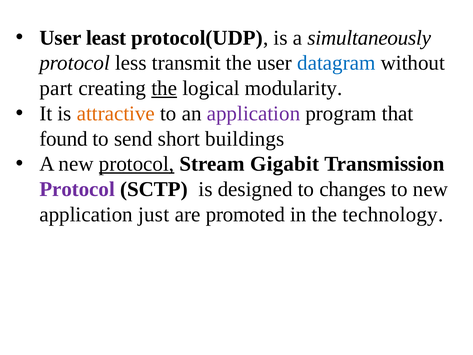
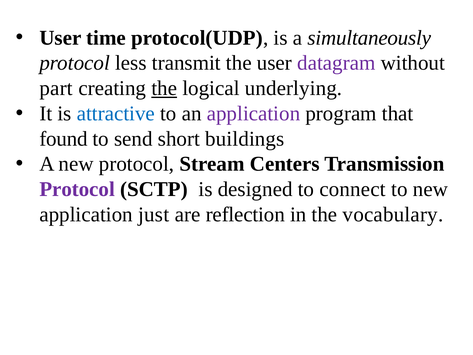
least: least -> time (106, 38)
datagram colour: blue -> purple (336, 63)
modularity: modularity -> underlying (294, 88)
attractive colour: orange -> blue (116, 113)
protocol underline: present -> none (137, 164)
Gigabit: Gigabit -> Centers (285, 164)
changes: changes -> connect (353, 189)
promoted: promoted -> reflection (245, 214)
technology: technology -> vocabulary (393, 214)
